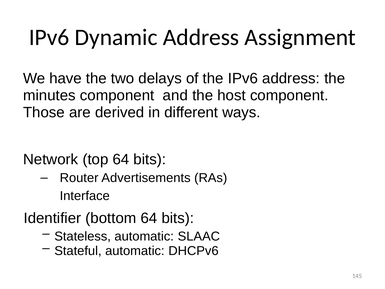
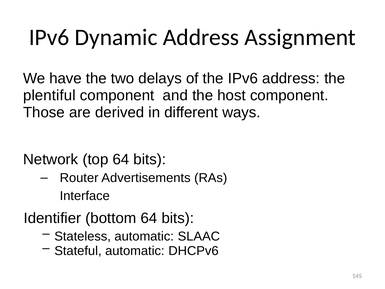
minutes: minutes -> plentiful (49, 95)
